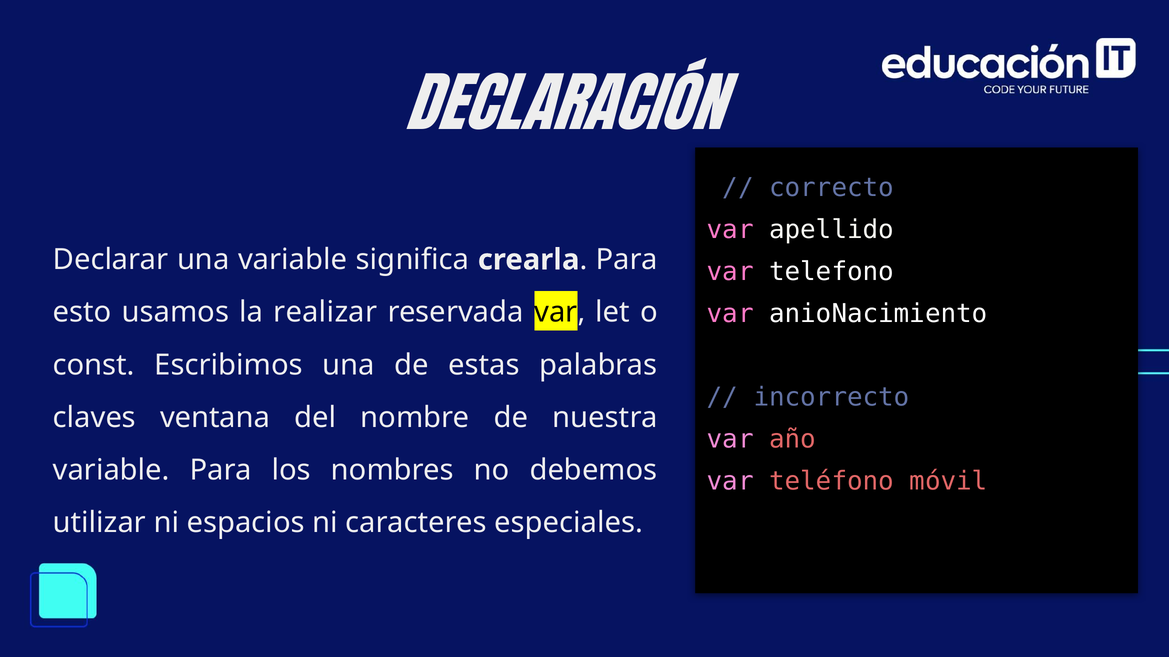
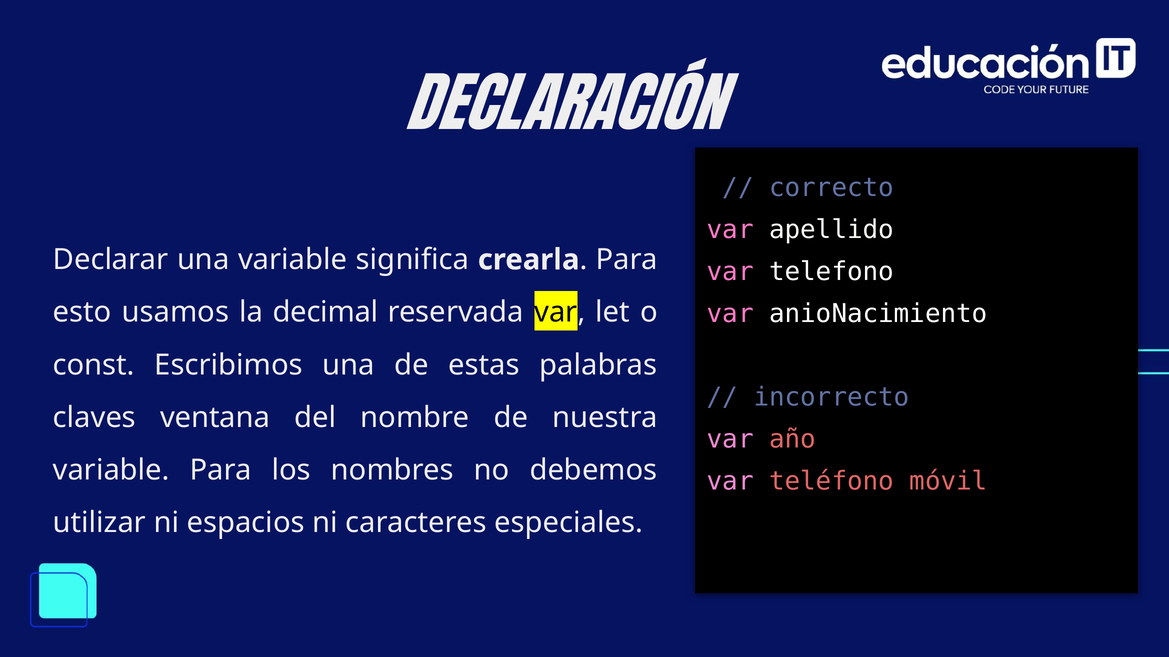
realizar: realizar -> decimal (325, 313)
